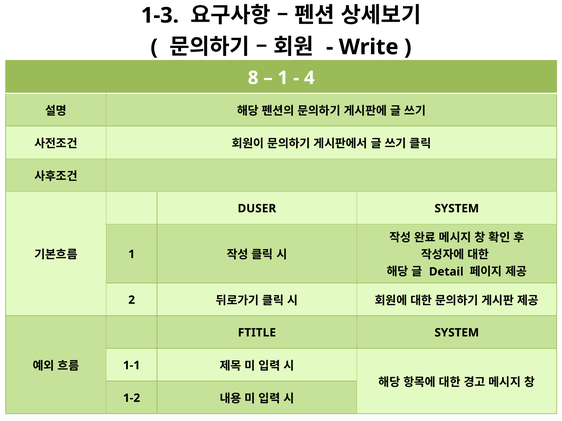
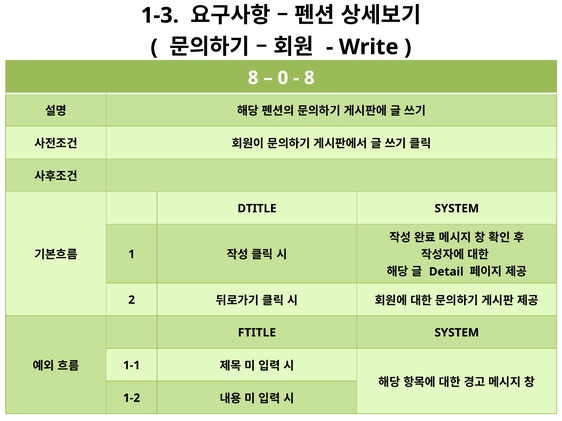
1: 1 -> 0 (283, 78)
4: 4 -> 8 (309, 78)
DUSER: DUSER -> DTITLE (257, 209)
